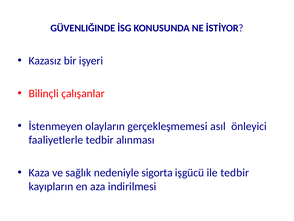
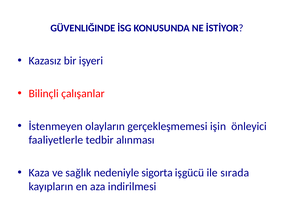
asıl: asıl -> işin (218, 126)
ile tedbir: tedbir -> sırada (235, 172)
